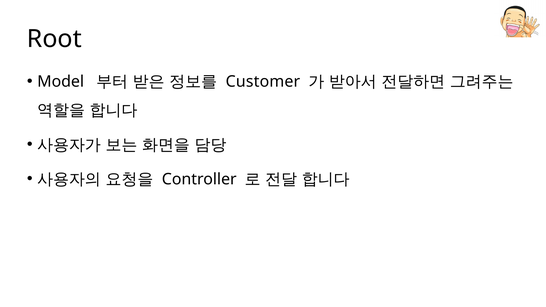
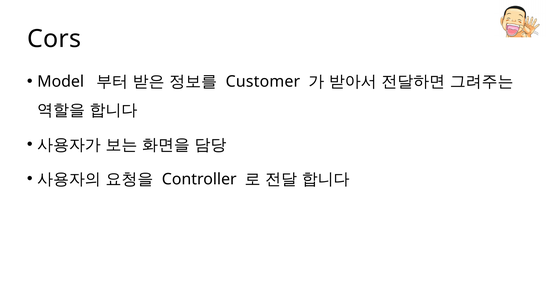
Root: Root -> Cors (54, 39)
